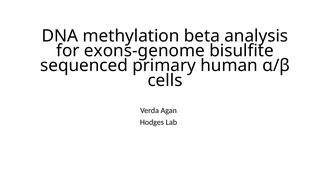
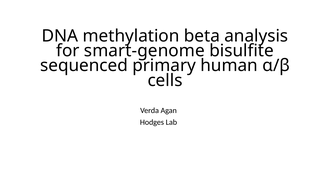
exons-genome: exons-genome -> smart-genome (144, 51)
